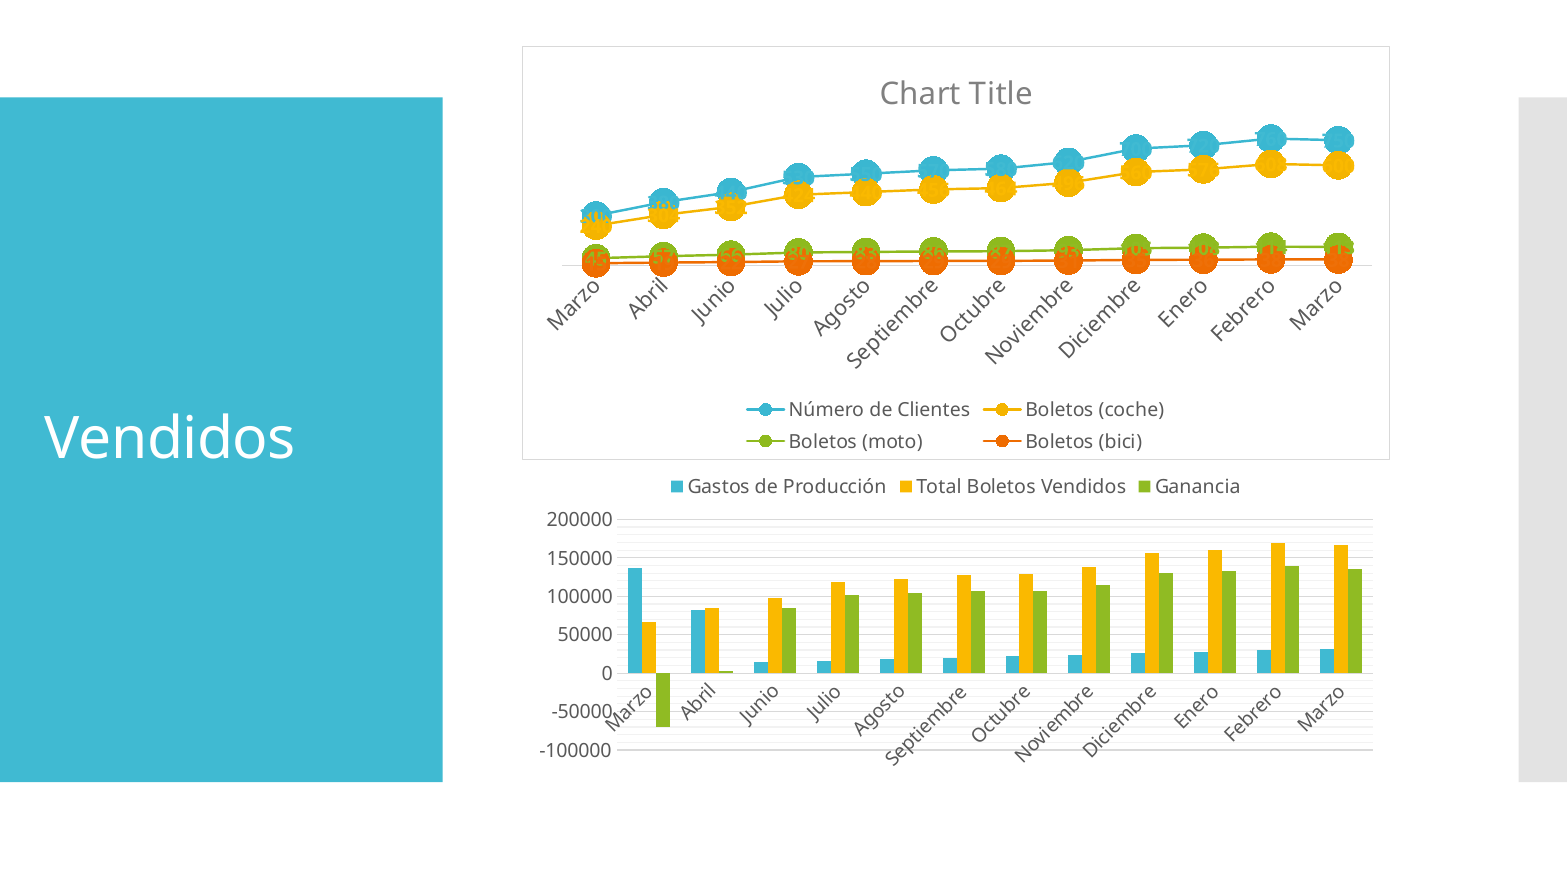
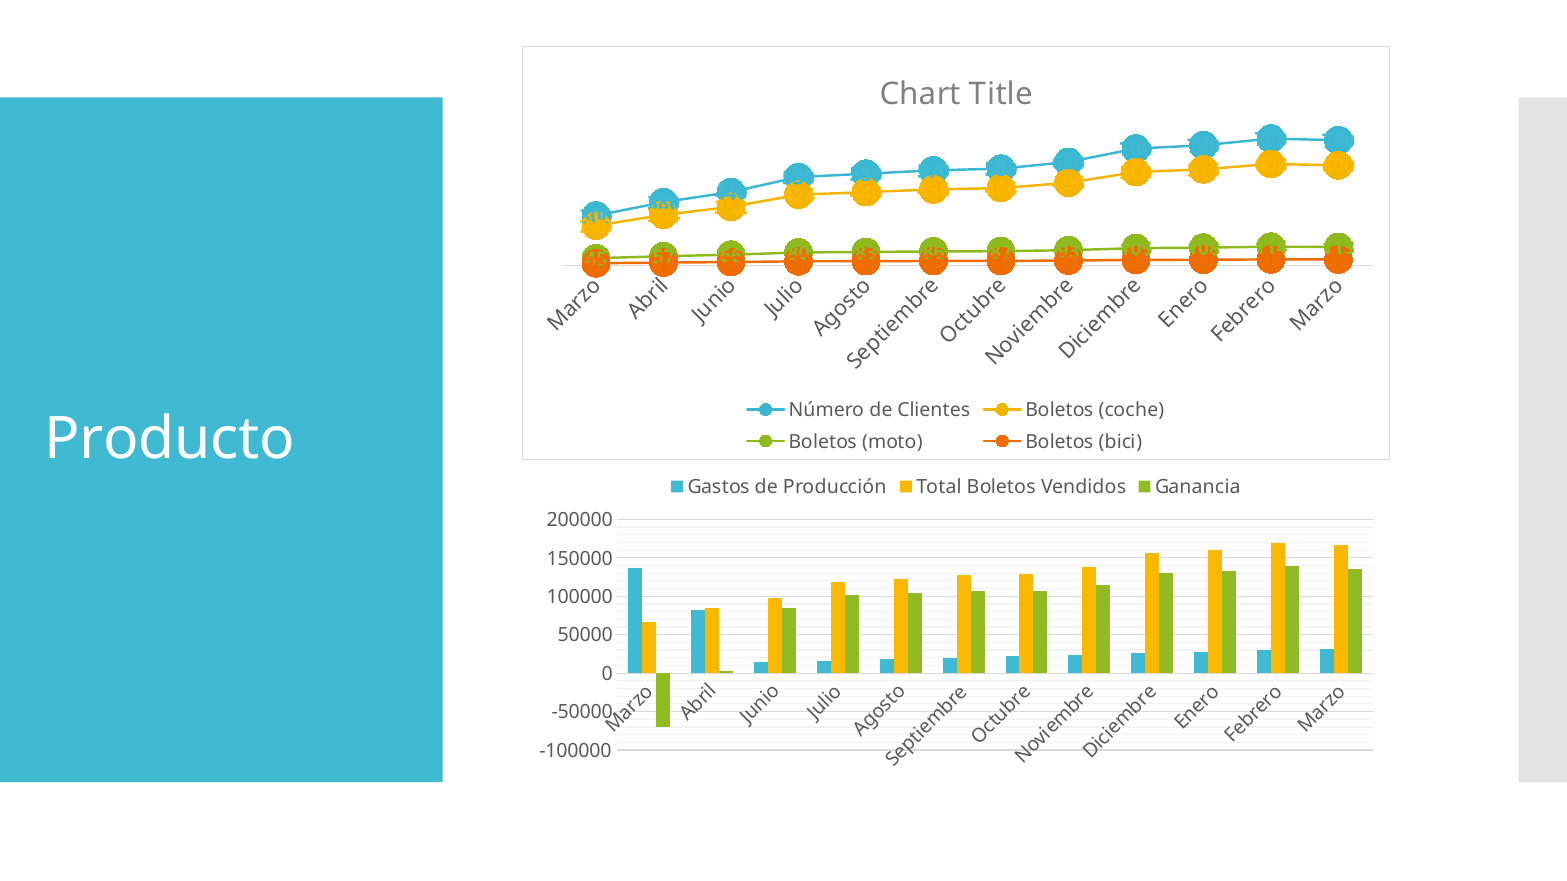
Vendidos: Vendidos -> Producto (170, 440)
